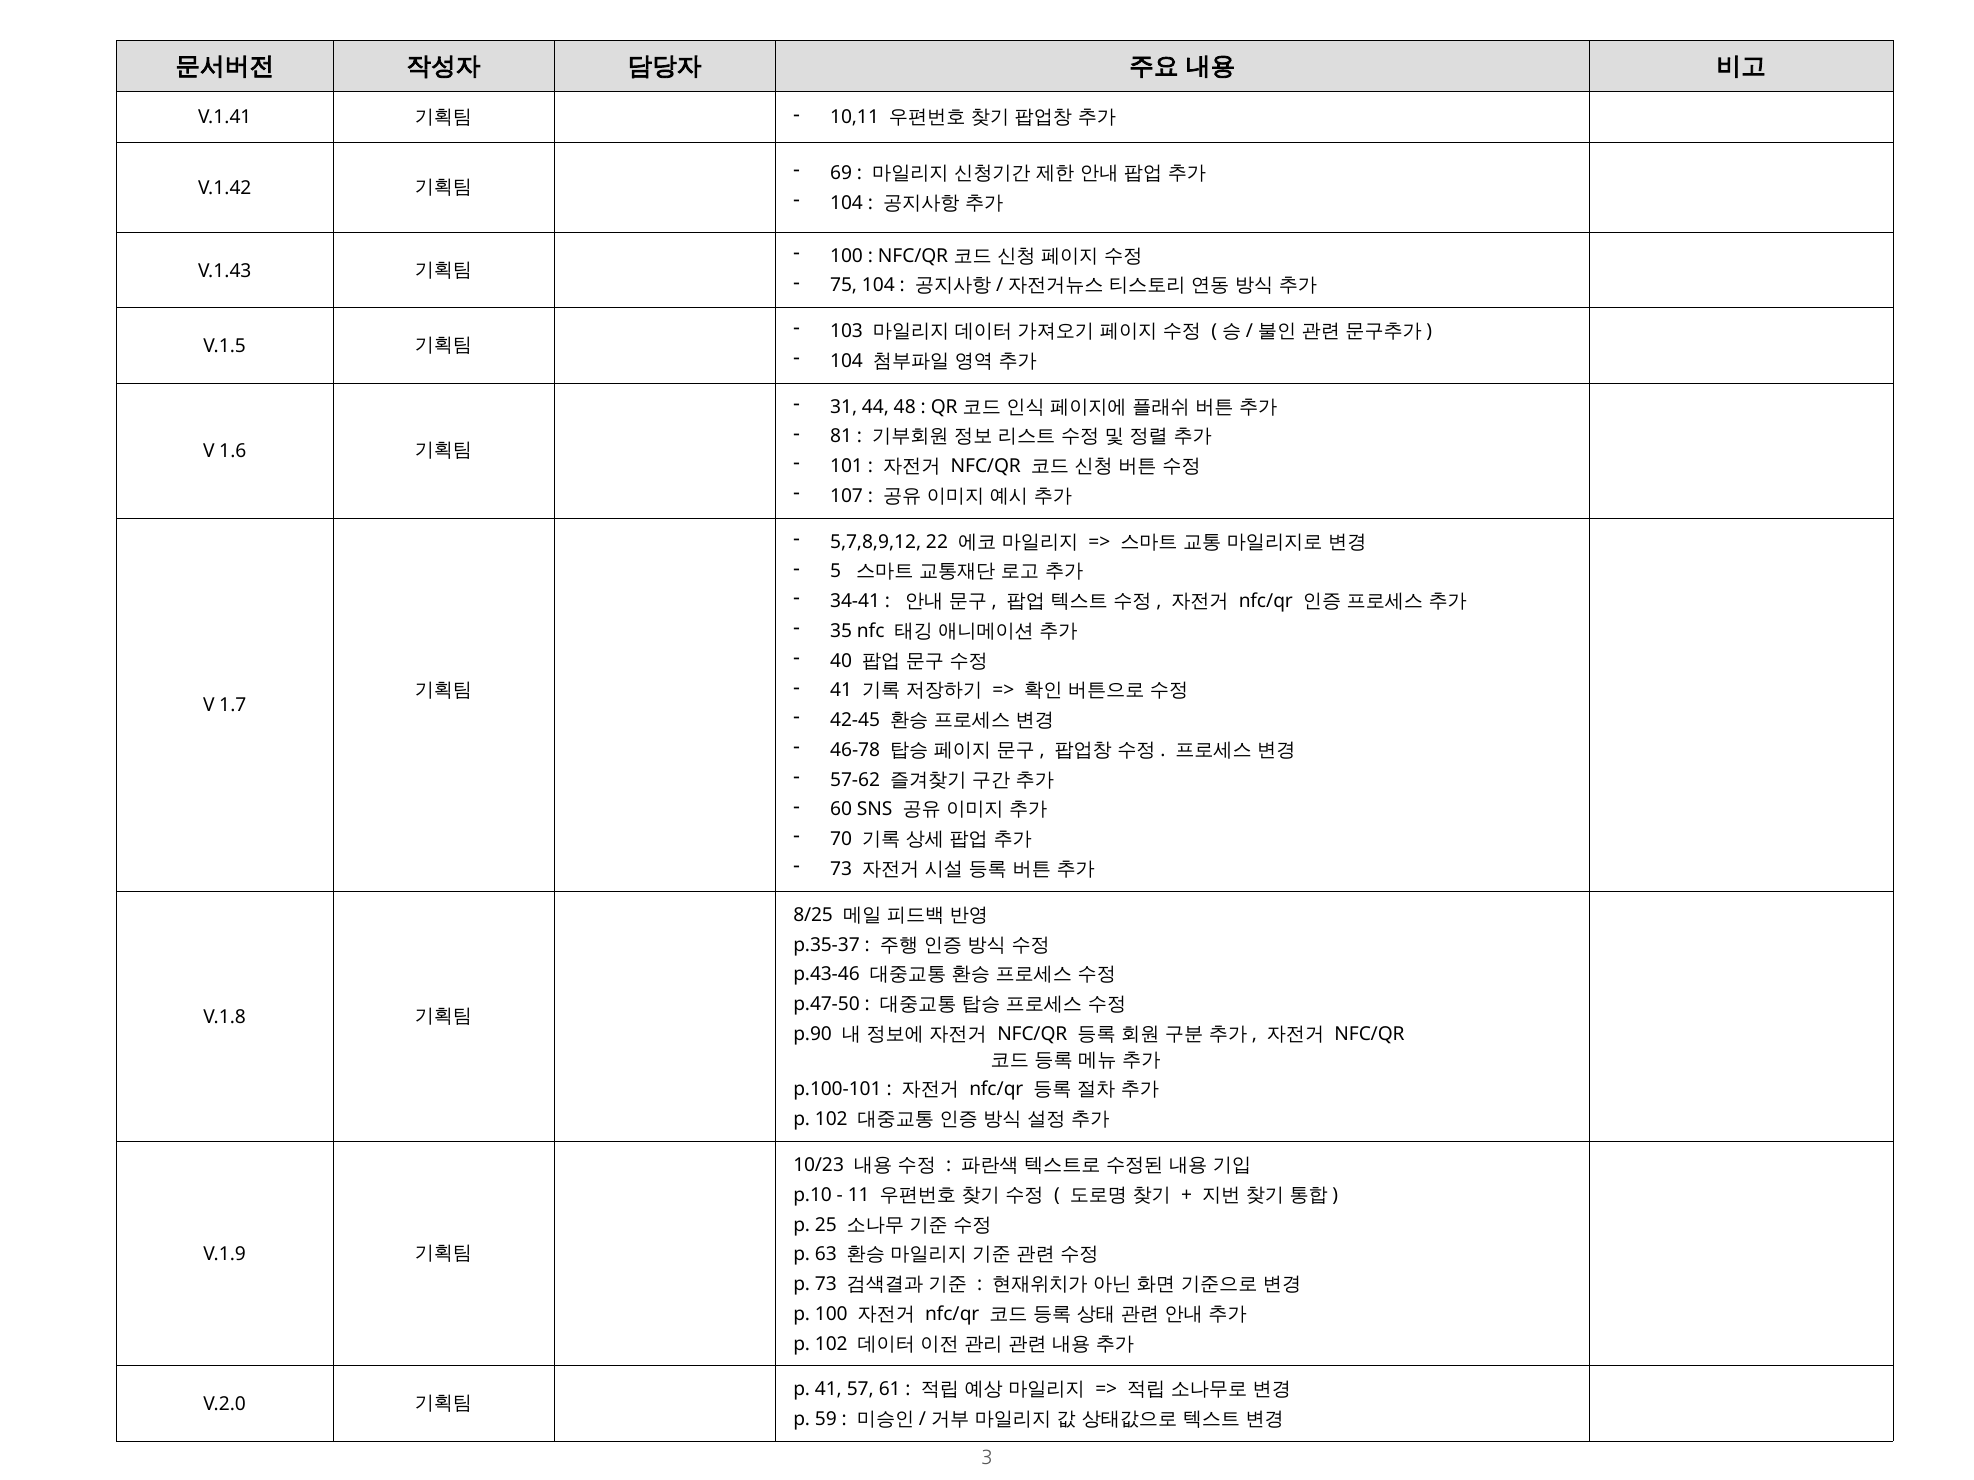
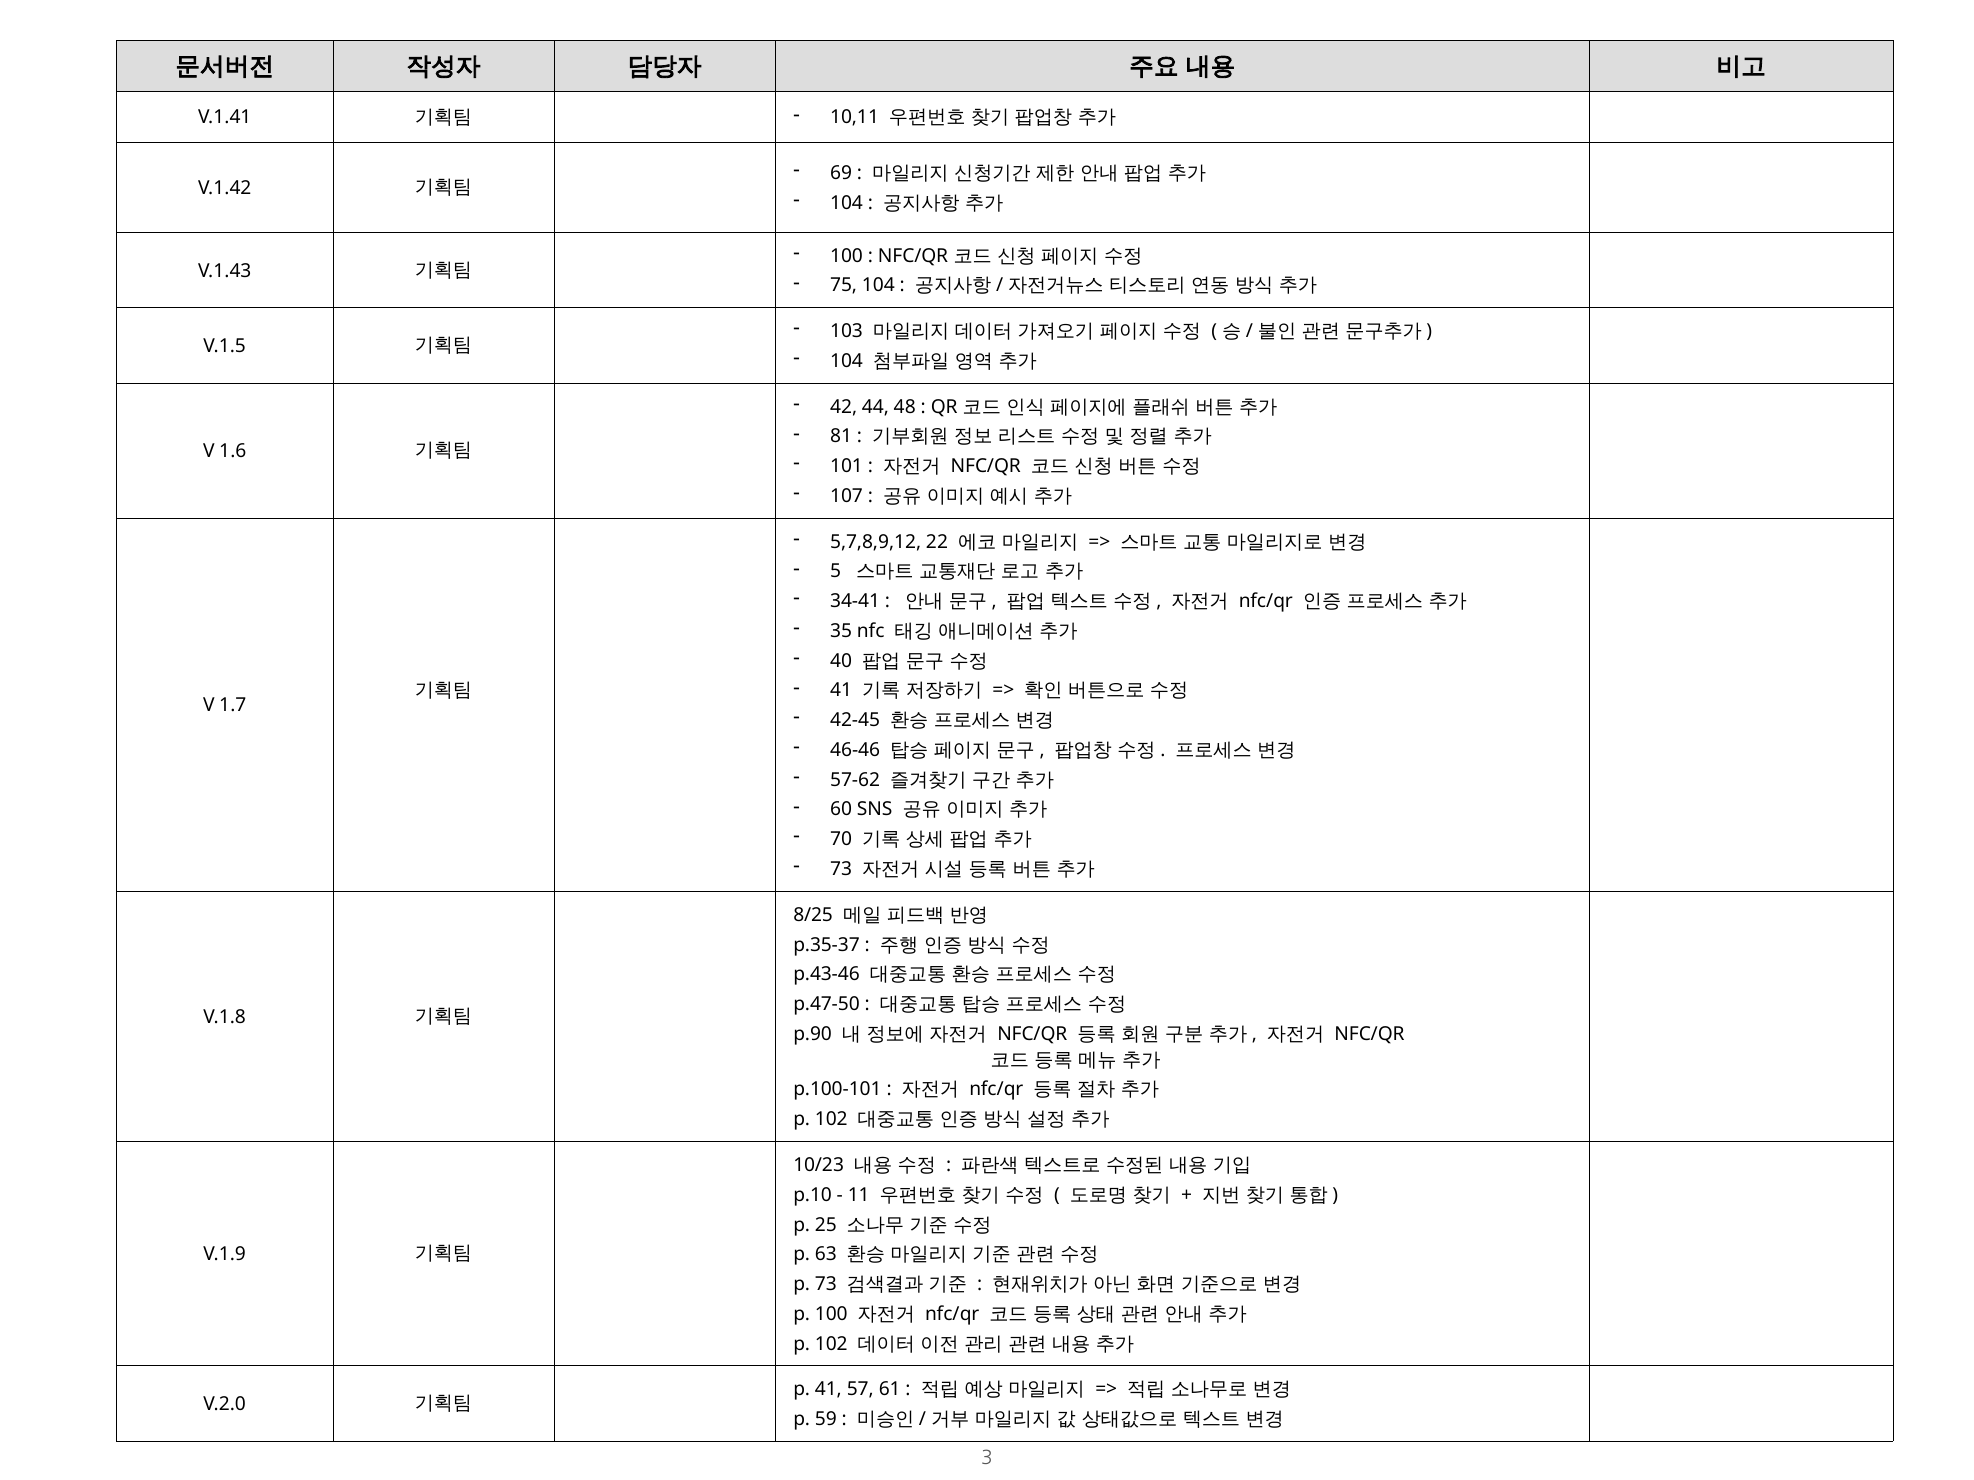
31: 31 -> 42 (844, 407)
46-78: 46-78 -> 46-46 (855, 750)
